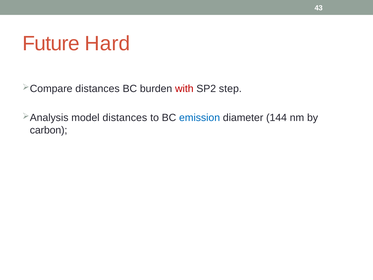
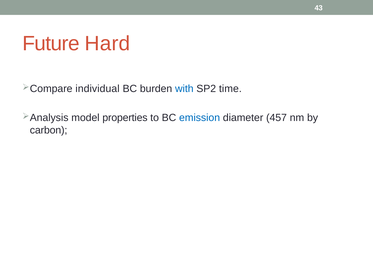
distances: distances -> individual (98, 89)
with colour: red -> blue (184, 89)
step: step -> time (230, 89)
model distances: distances -> properties (125, 118)
144: 144 -> 457 (277, 118)
